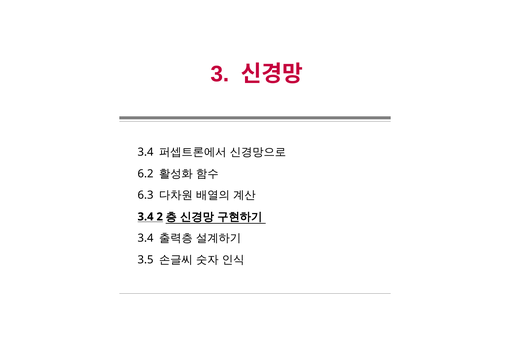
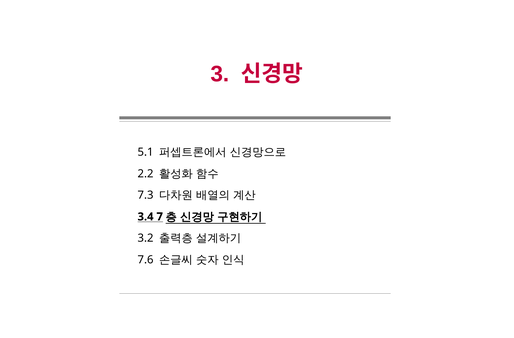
3.4: 3.4 -> 5.1 (146, 152)
6.2: 6.2 -> 2.2 (146, 173)
6.3: 6.3 -> 7.3 (146, 195)
2: 2 -> 7 (160, 216)
3.4: 3.4 -> 3.2 (146, 238)
3.5: 3.5 -> 7.6 (146, 260)
